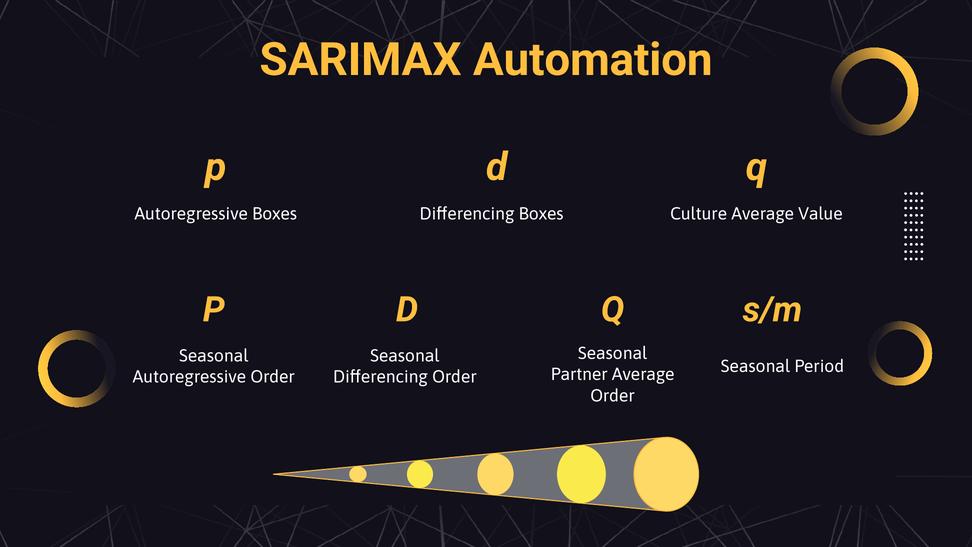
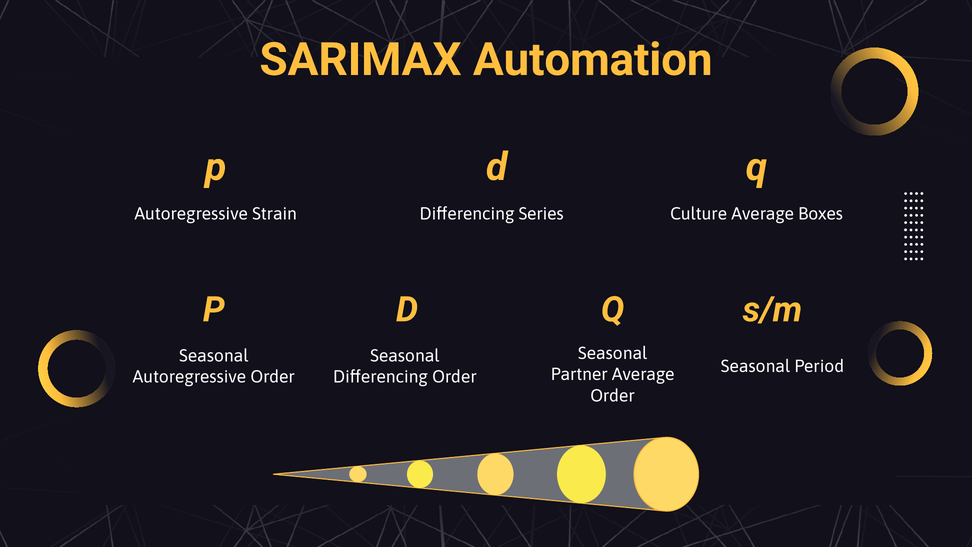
Autoregressive Boxes: Boxes -> Strain (275, 214)
Differencing Boxes: Boxes -> Series (541, 214)
Value: Value -> Boxes (821, 214)
